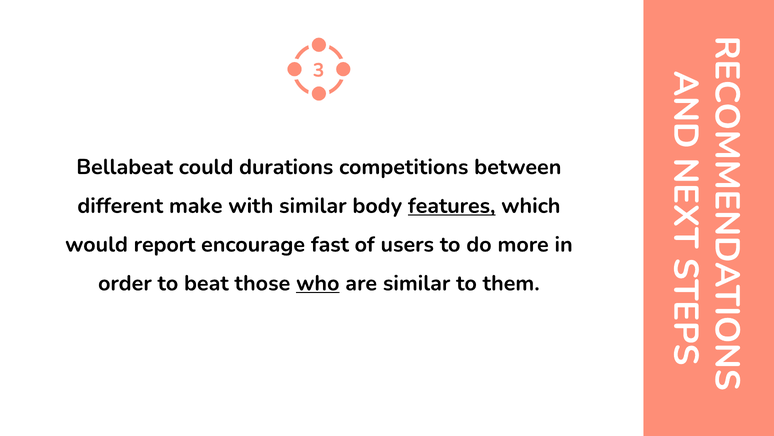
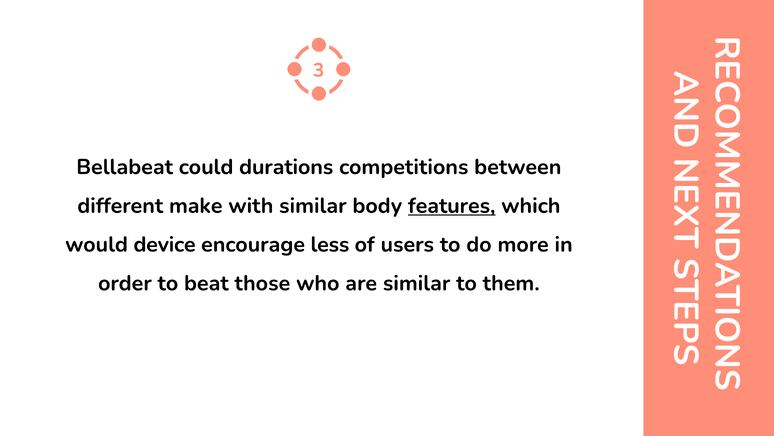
report: report -> device (165, 244)
fast: fast -> less (330, 244)
who underline: present -> none (318, 283)
